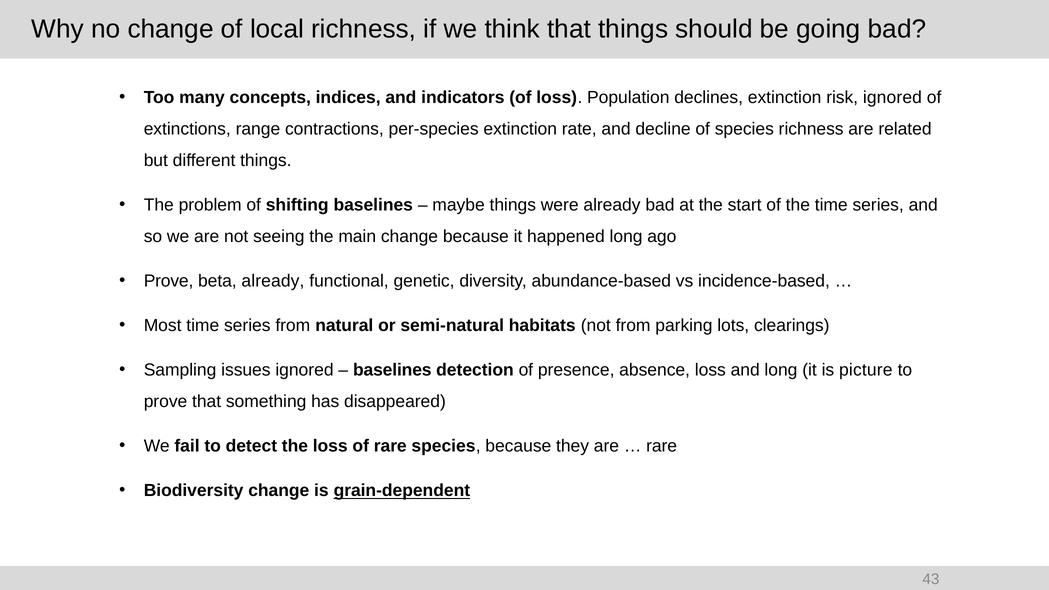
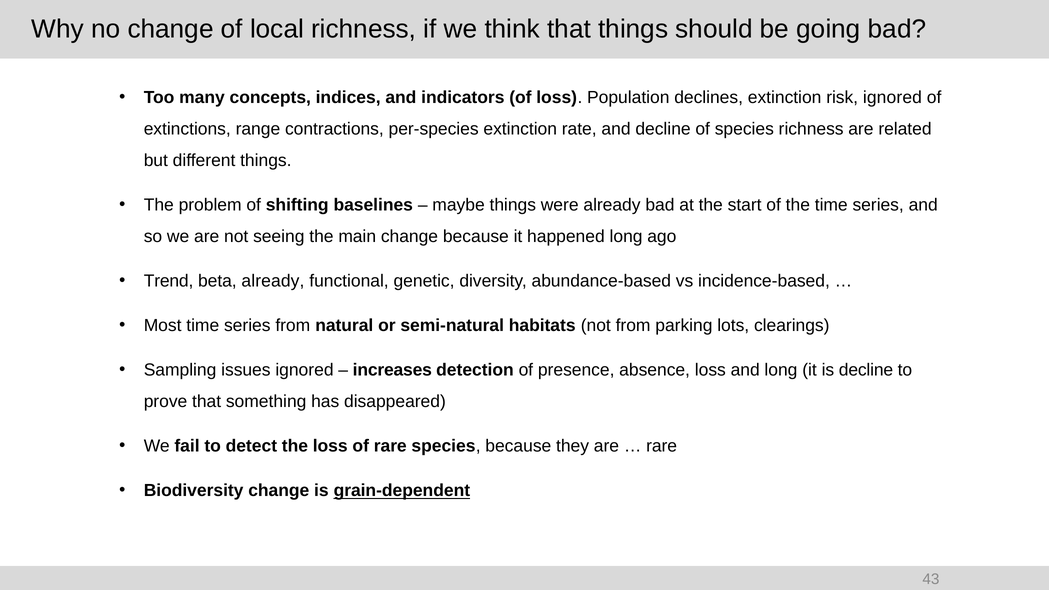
Prove: Prove -> Trend (169, 281)
baselines: baselines -> increases (392, 370)
is picture: picture -> decline (866, 370)
